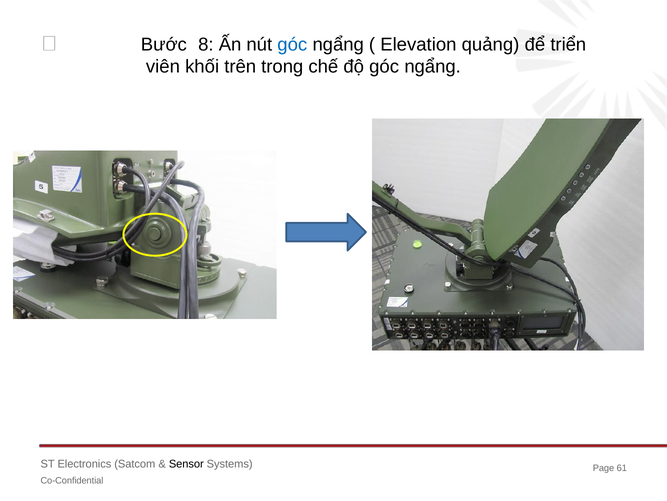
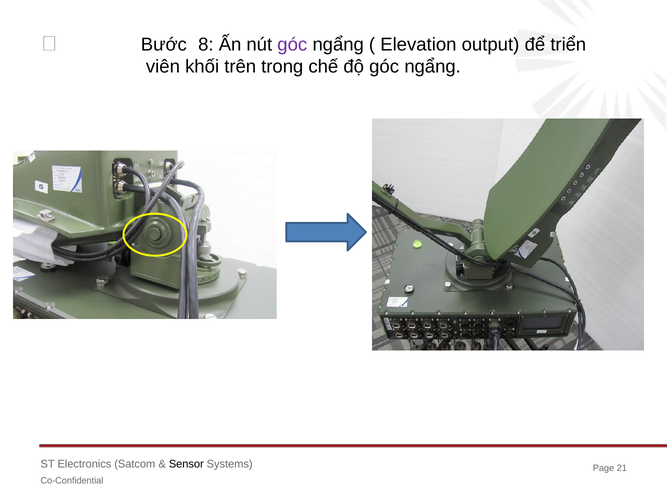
góc colour: blue -> purple (292, 45)
quảng: quảng -> output (491, 45)
61: 61 -> 21 (622, 468)
